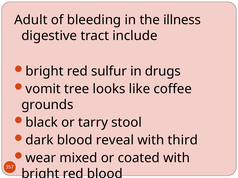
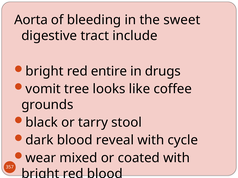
Adult: Adult -> Aorta (31, 20)
illness: illness -> sweet (182, 20)
sulfur: sulfur -> entire (109, 71)
third: third -> cycle (183, 141)
